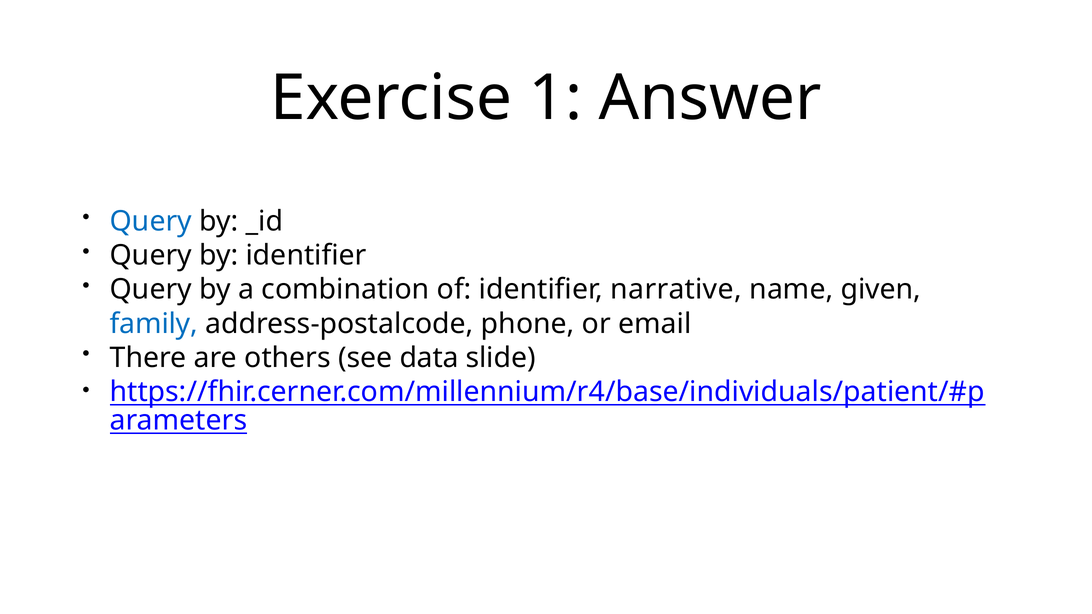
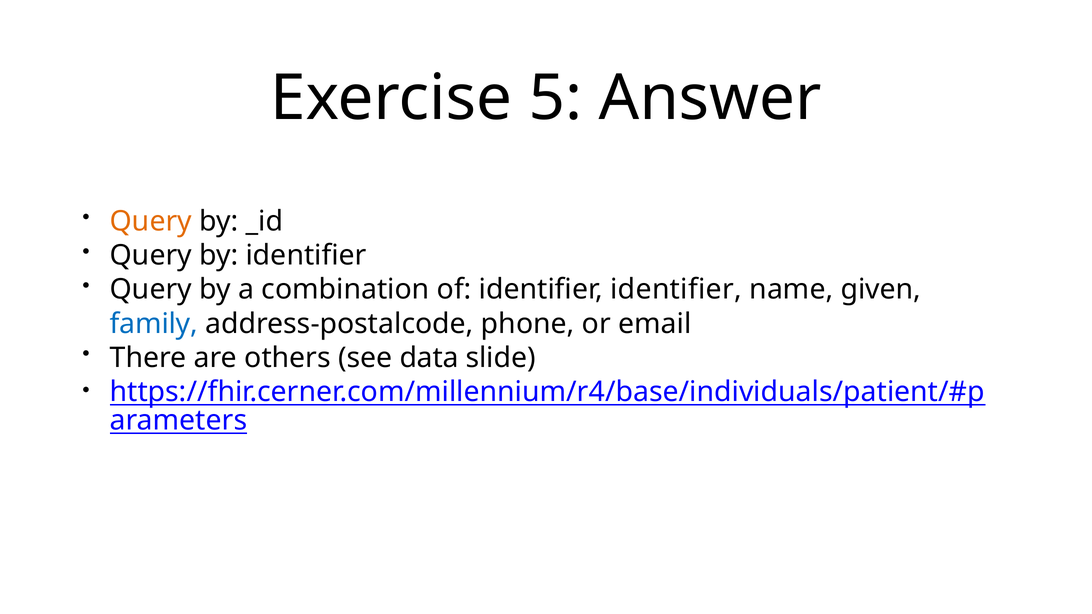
1: 1 -> 5 (556, 98)
Query colour: blue -> orange (151, 221)
identifier narrative: narrative -> identifier (676, 290)
